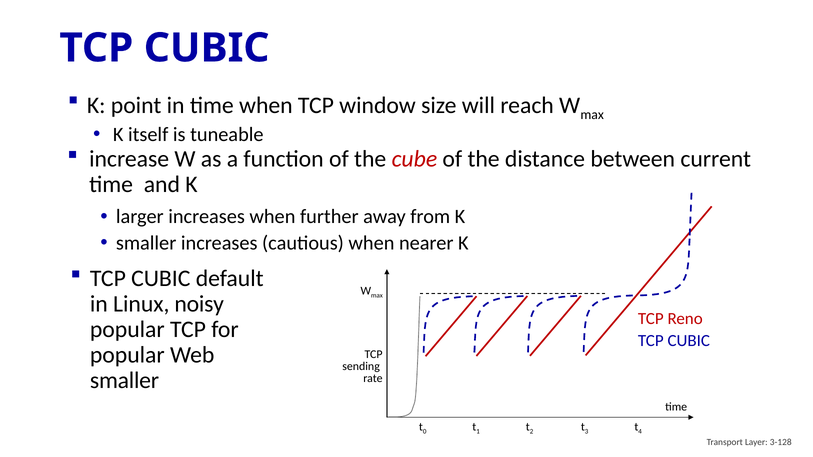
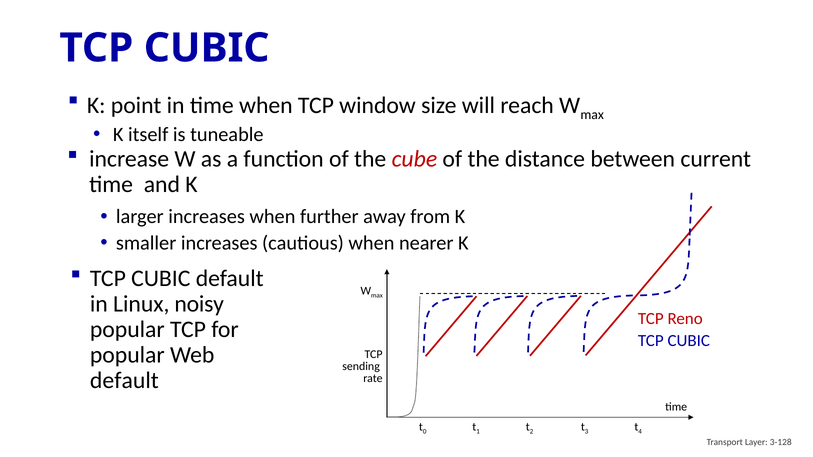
smaller: smaller -> default (124, 381)
